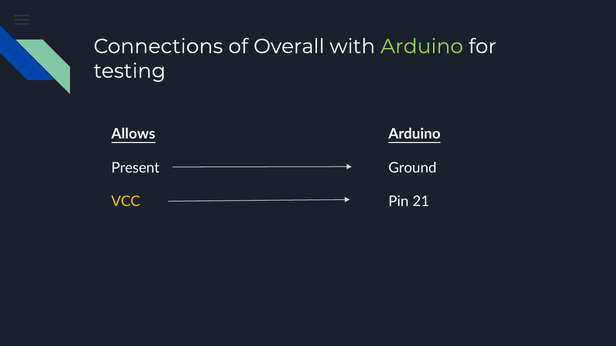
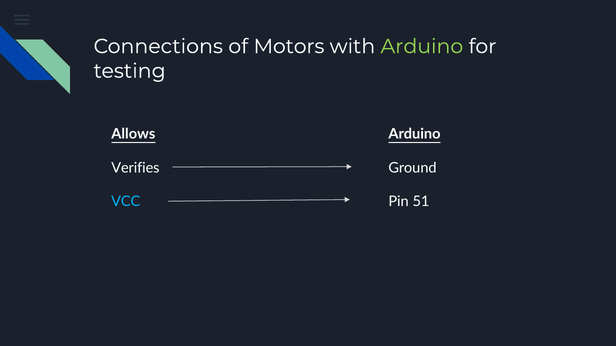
Overall: Overall -> Motors (289, 46)
Present: Present -> Verifies (135, 168)
VCC colour: yellow -> light blue (126, 202)
21: 21 -> 51 (421, 202)
